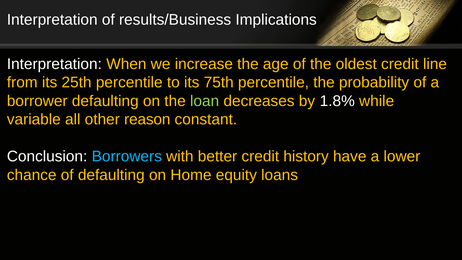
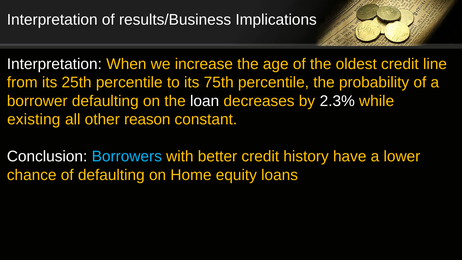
loan colour: light green -> white (205, 101)
1.8%: 1.8% -> 2.3% (337, 101)
variable: variable -> existing (34, 119)
